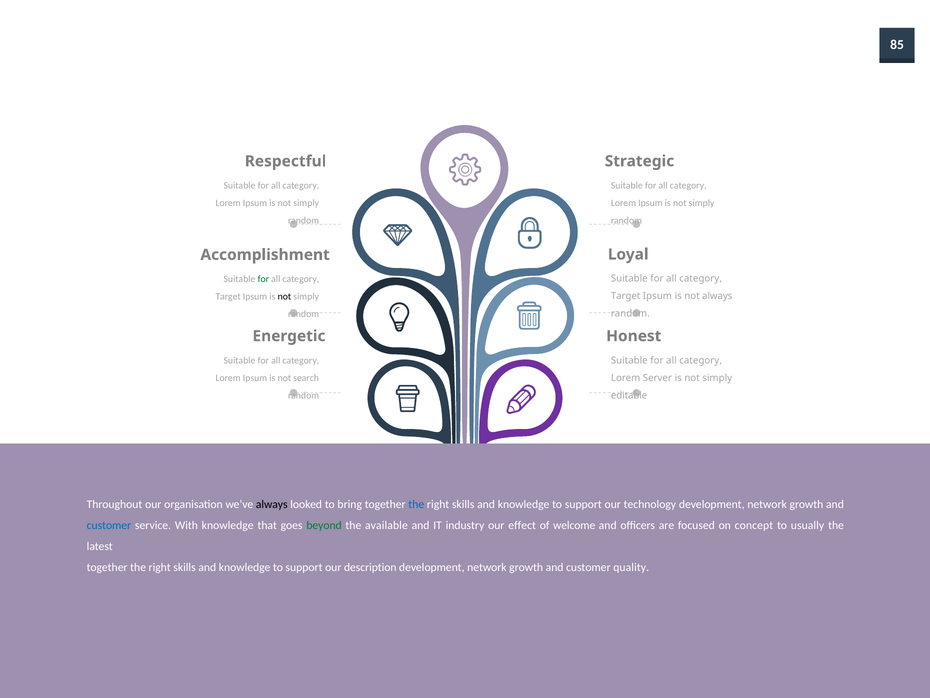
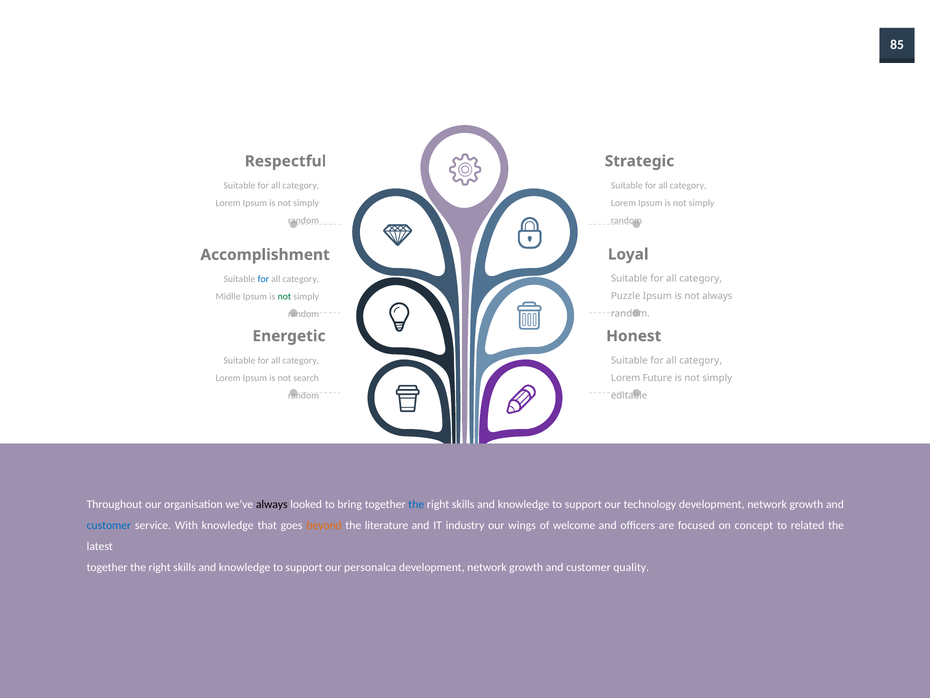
for colour: green -> blue (263, 279)
Target: Target -> Midlle (228, 296)
not colour: black -> green (284, 296)
Target: Target -> Puzzle (626, 296)
Server: Server -> Future (657, 378)
beyond colour: green -> orange (324, 525)
available: available -> literature (387, 525)
effect: effect -> wings (522, 525)
usually: usually -> related (808, 525)
description: description -> personalca (370, 567)
